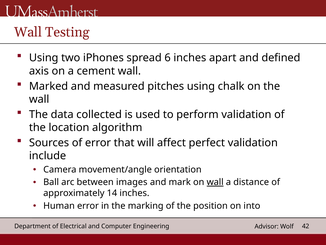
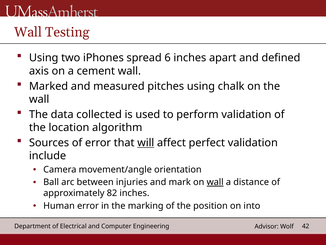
will underline: none -> present (146, 143)
images: images -> injuries (132, 182)
14: 14 -> 82 (112, 193)
